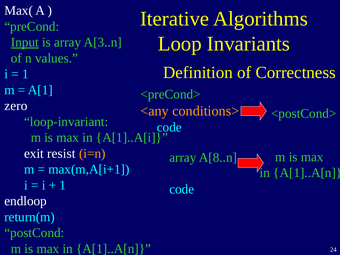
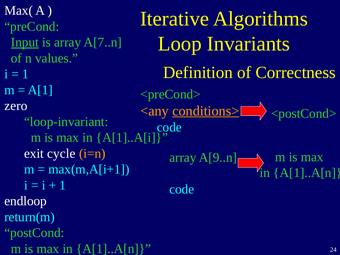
A[3..n: A[3..n -> A[7..n (103, 42)
conditions> underline: none -> present (206, 111)
resist: resist -> cycle (61, 153)
A[8..n: A[8..n -> A[9..n (218, 157)
